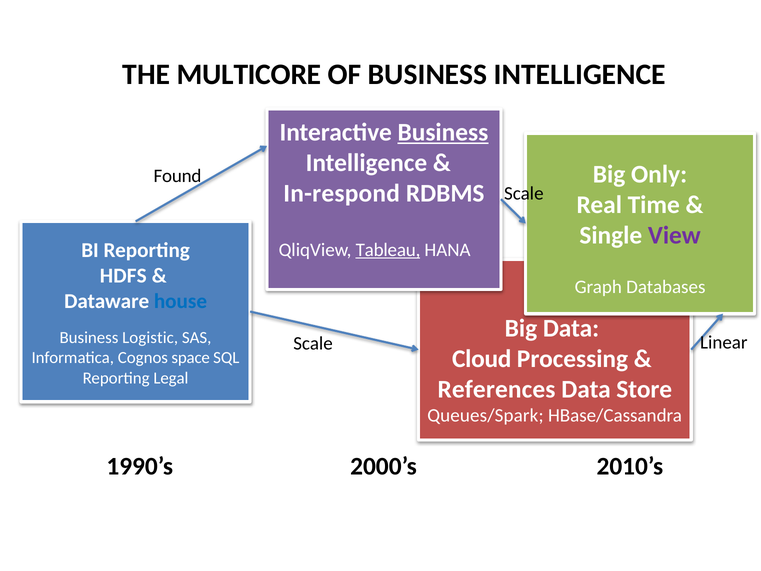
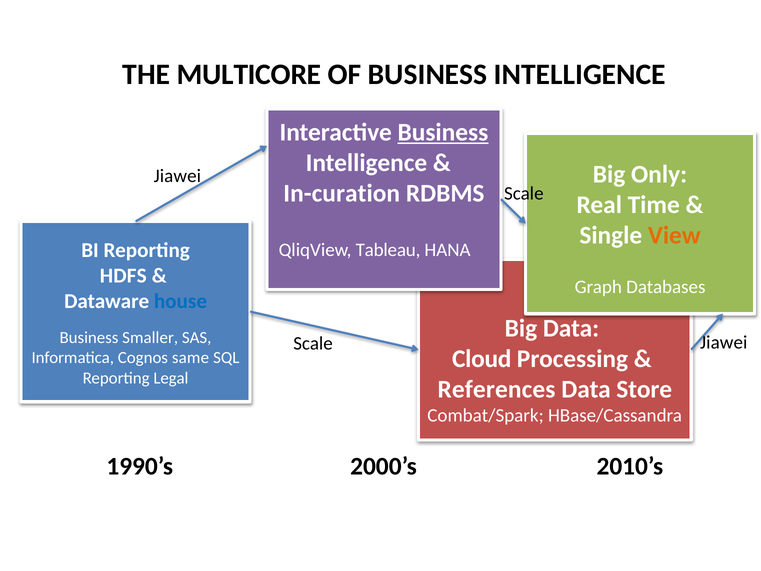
Found: Found -> Jiawei (177, 176)
In-respond: In-respond -> In-curation (342, 193)
View colour: purple -> orange (674, 235)
Tableau underline: present -> none (388, 250)
Logistic: Logistic -> Smaller (150, 337)
Linear: Linear -> Jiawei (724, 342)
space: space -> same (191, 358)
Queues/Spark: Queues/Spark -> Combat/Spark (486, 416)
